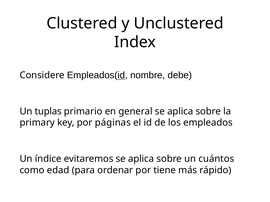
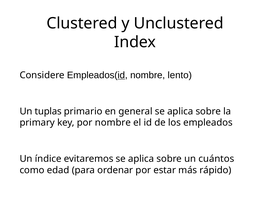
debe: debe -> lento (180, 75)
por páginas: páginas -> nombre (113, 123)
tiene: tiene -> estar (165, 171)
